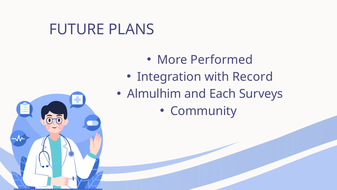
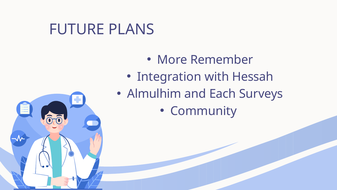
Performed: Performed -> Remember (222, 60)
Record: Record -> Hessah (253, 77)
